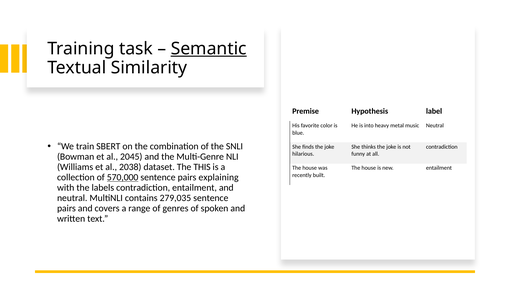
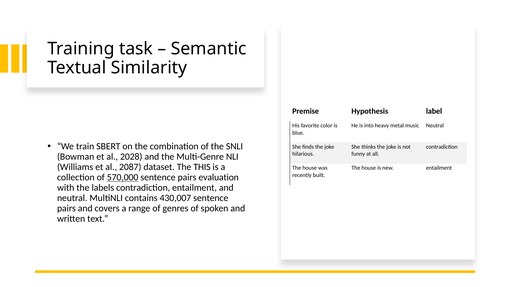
Semantic underline: present -> none (209, 49)
2045: 2045 -> 2028 (131, 157)
2038: 2038 -> 2087 (130, 167)
explaining: explaining -> evaluation (219, 177)
279,035: 279,035 -> 430,007 (175, 198)
